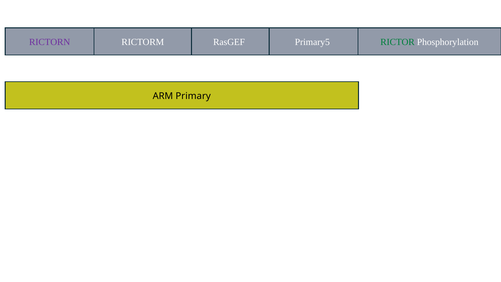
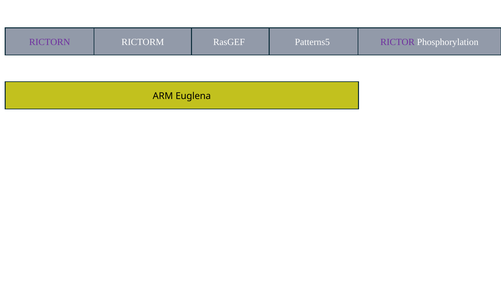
Primary5: Primary5 -> Patterns5 (312, 42)
RICTOR colour: green -> purple (398, 42)
Primary: Primary -> Euglena (193, 96)
